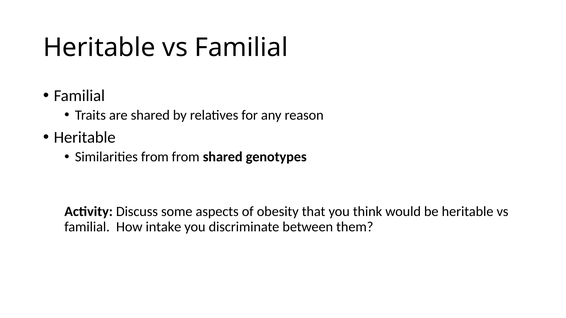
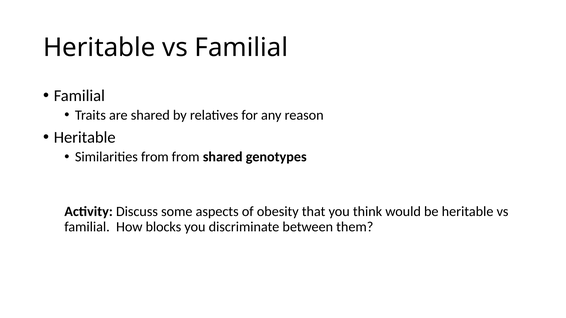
intake: intake -> blocks (163, 227)
